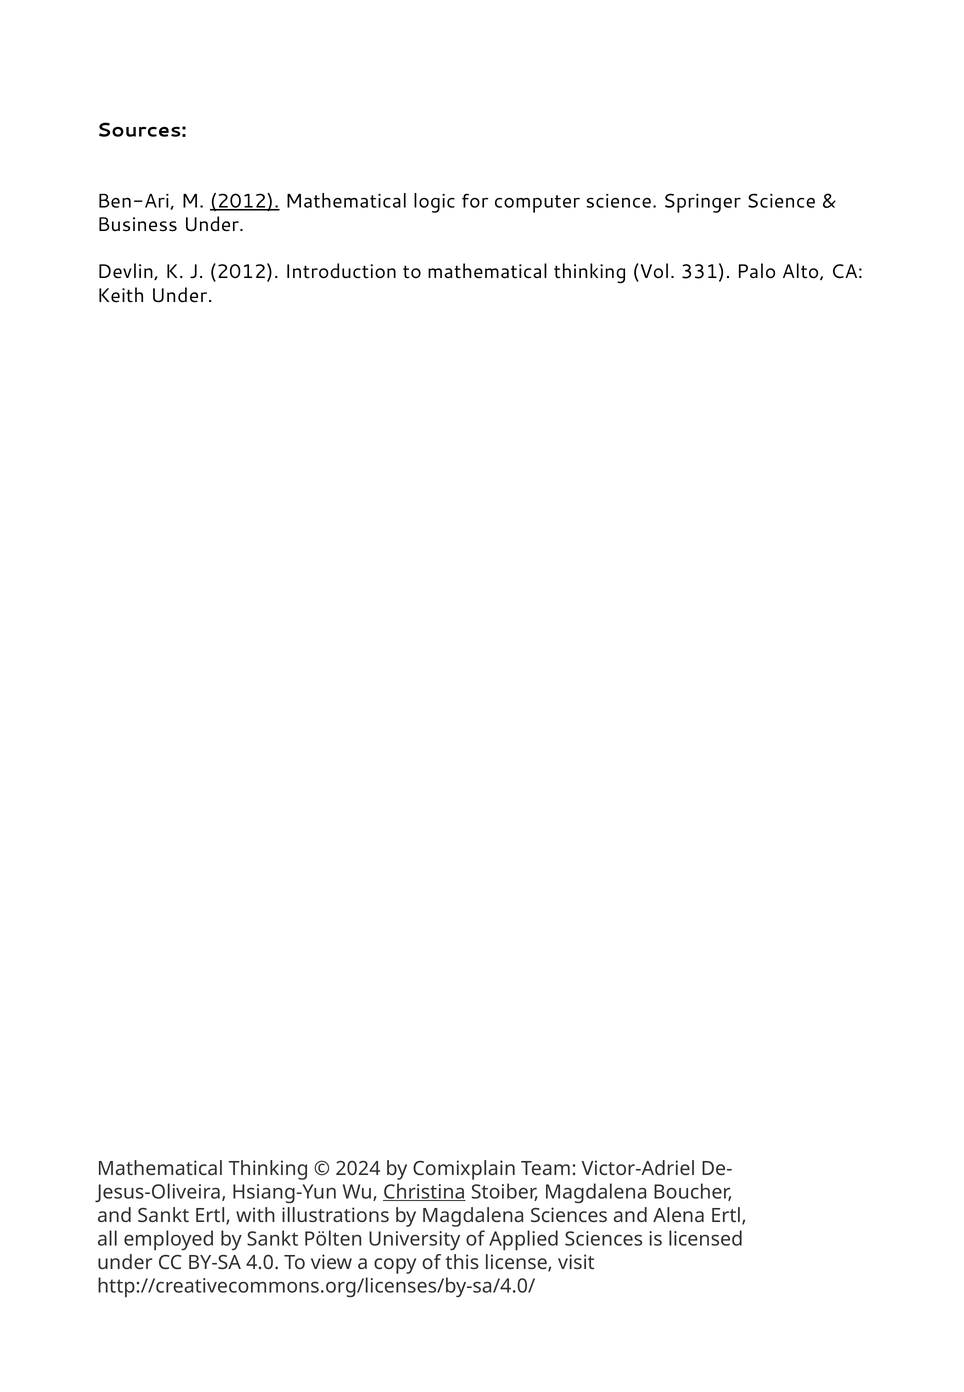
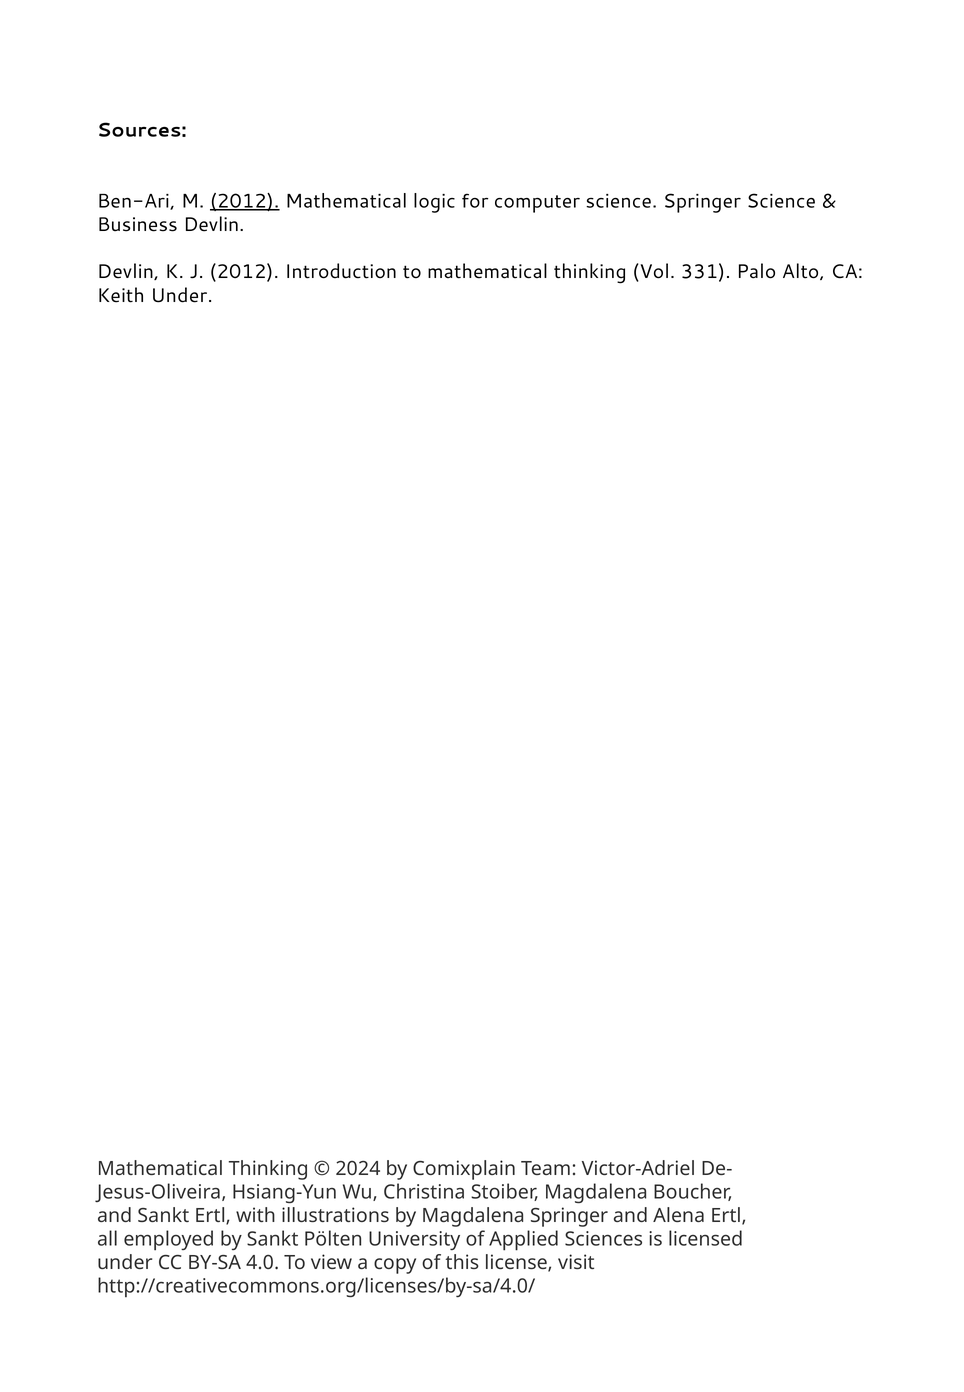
Business Under: Under -> Devlin (214, 225)
Christina underline: present -> none (424, 1193)
Magdalena Sciences: Sciences -> Springer (569, 1216)
